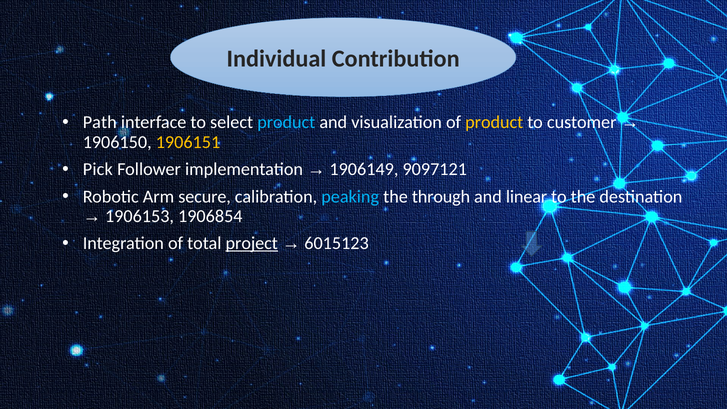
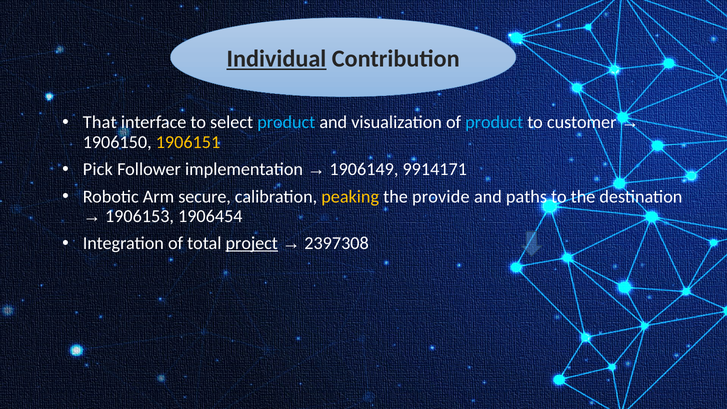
Individual underline: none -> present (276, 59)
Path: Path -> That (100, 122)
product colour: yellow -> light blue (494, 122)
9097121: 9097121 -> 9914171 (435, 169)
peaking colour: light blue -> yellow (350, 196)
through: through -> provide (441, 196)
linear: linear -> paths (526, 196)
1906854: 1906854 -> 1906454 (210, 216)
6015123: 6015123 -> 2397308 (337, 243)
